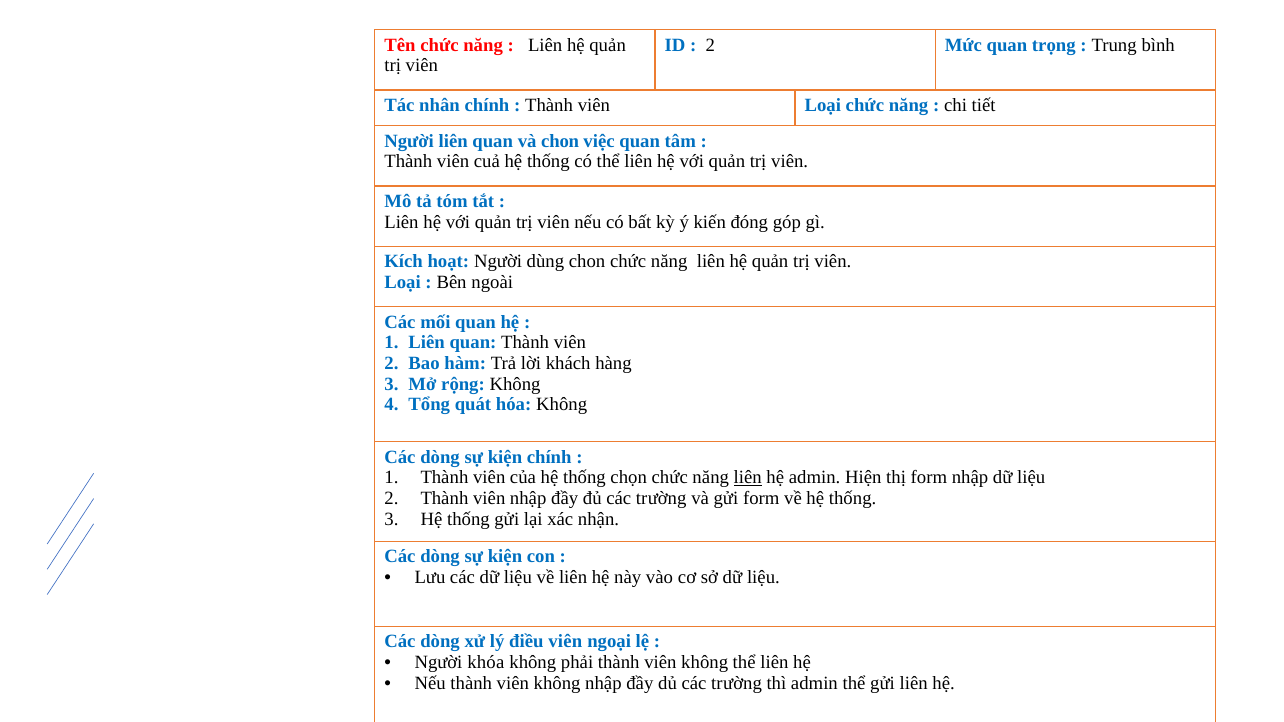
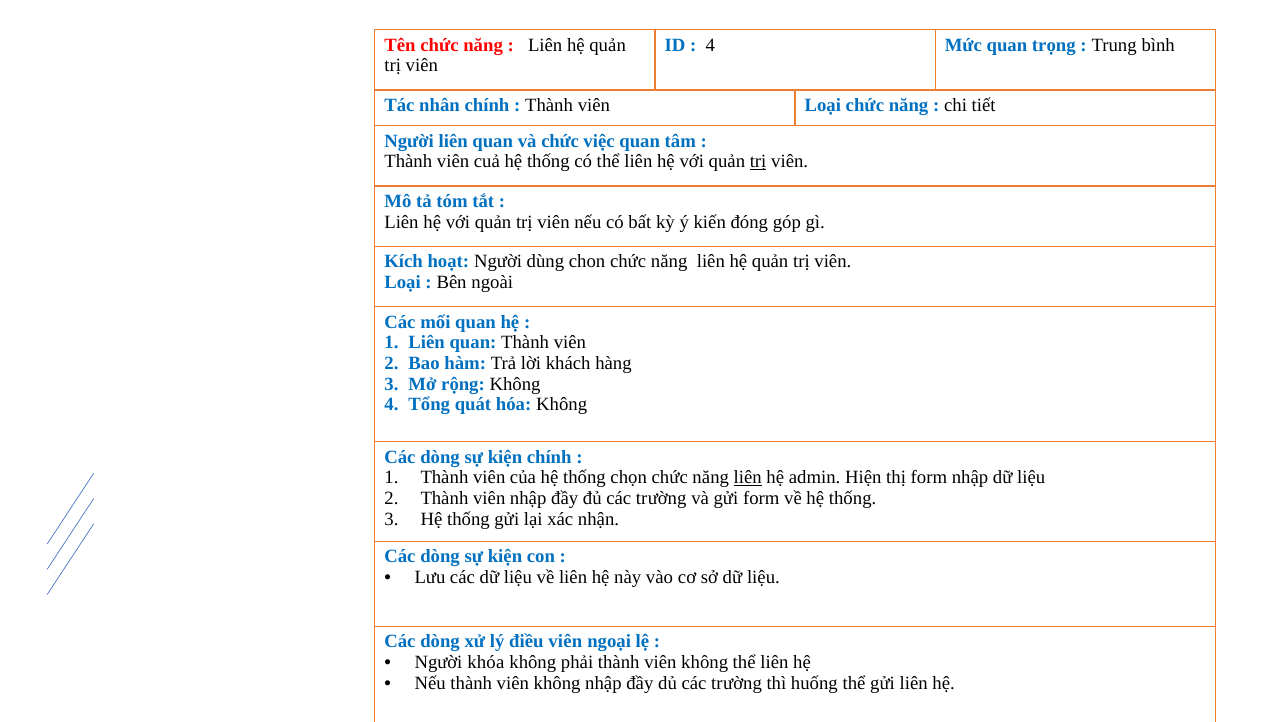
2: 2 -> 4 (710, 45)
và chon: chon -> chức (560, 141)
trị underline: none -> present (758, 162)
thì admin: admin -> huống (814, 683)
